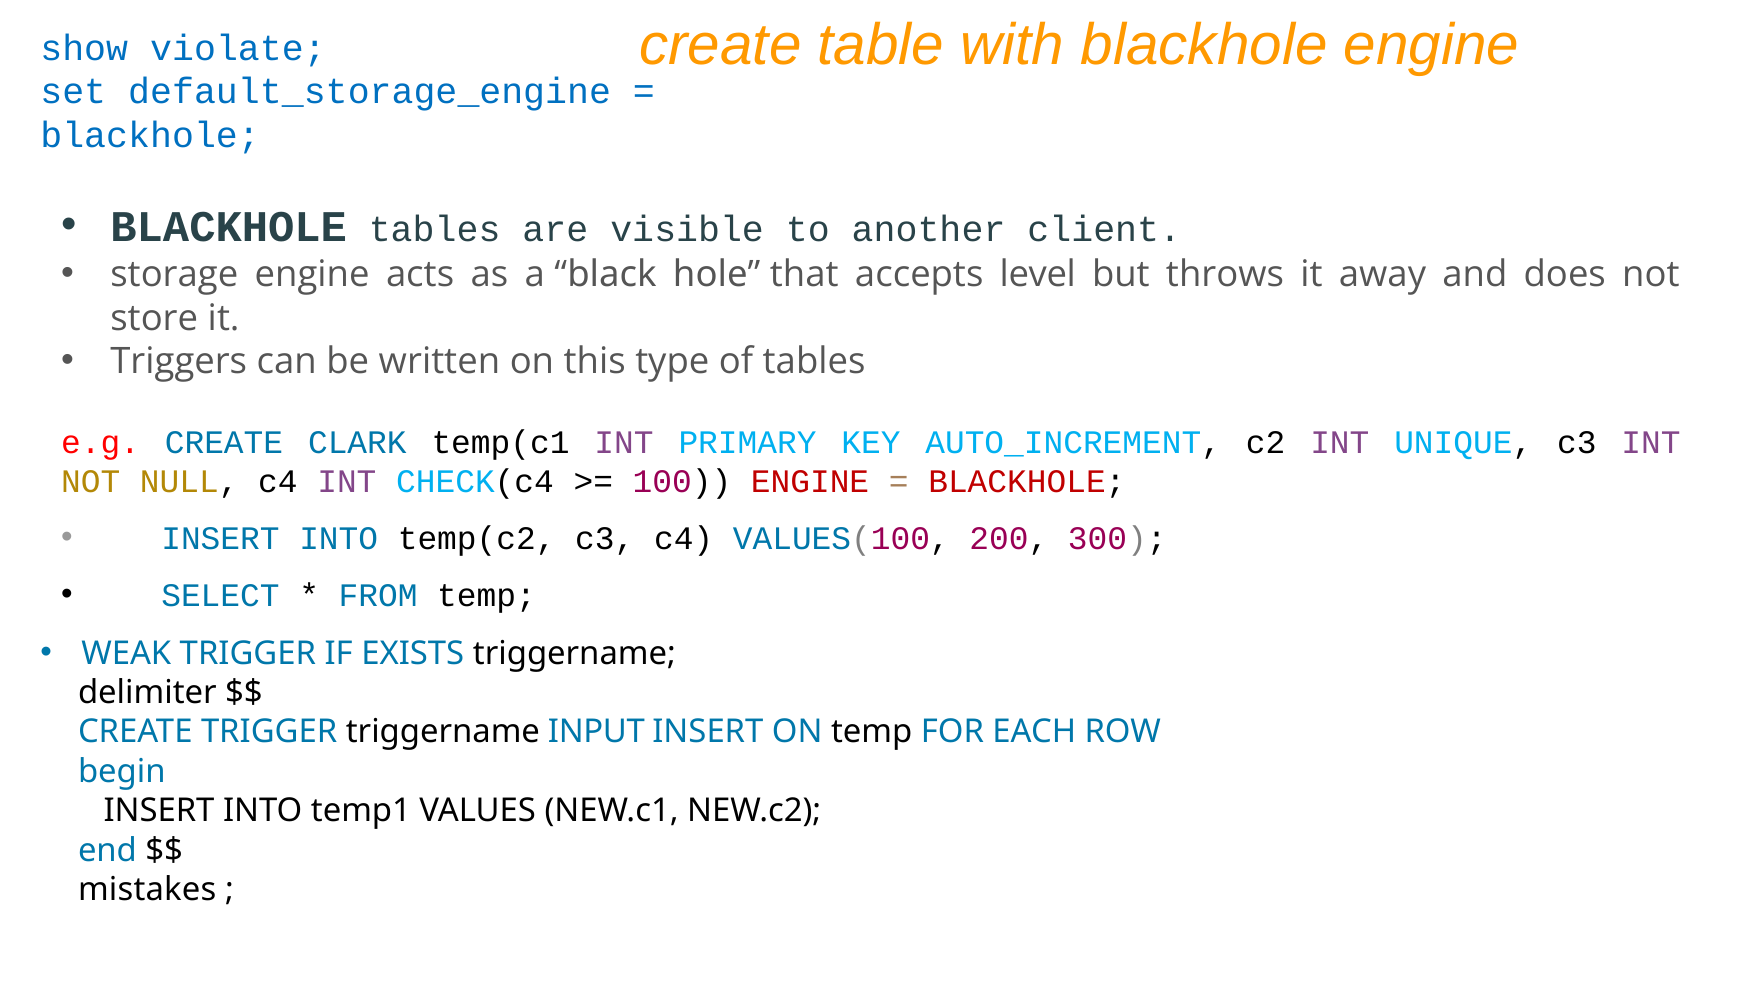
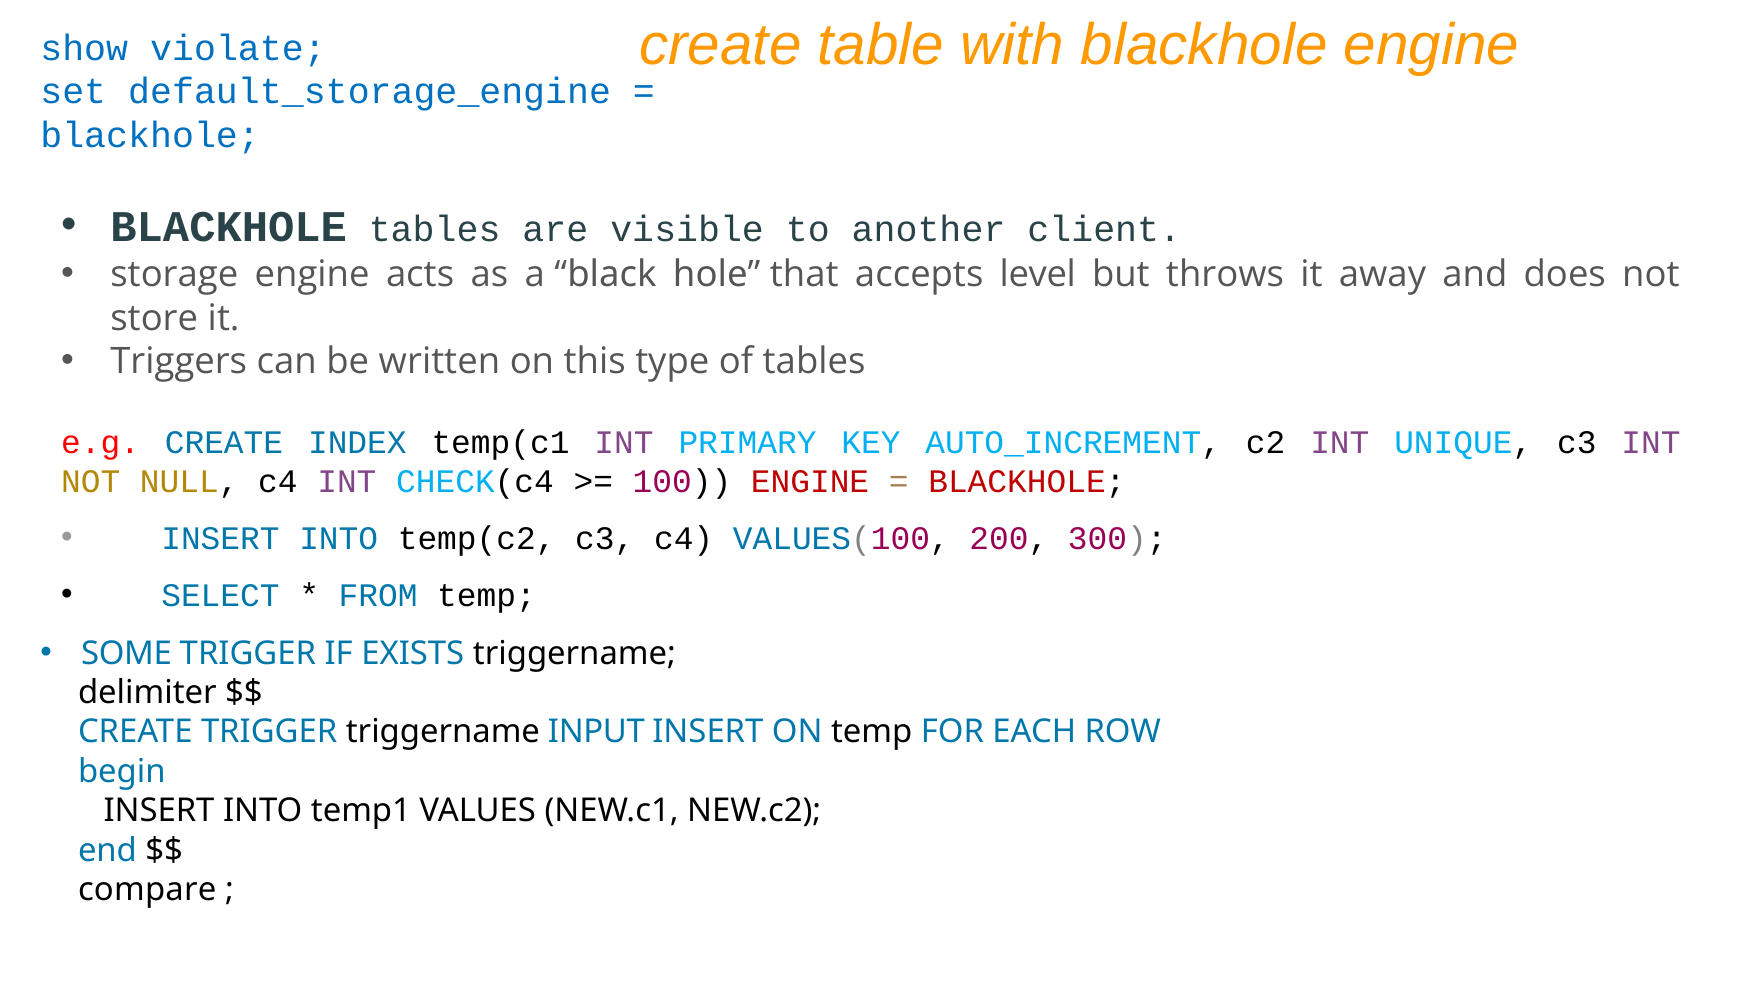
CLARK: CLARK -> INDEX (357, 443)
WEAK: WEAK -> SOME (126, 653)
mistakes: mistakes -> compare (147, 890)
